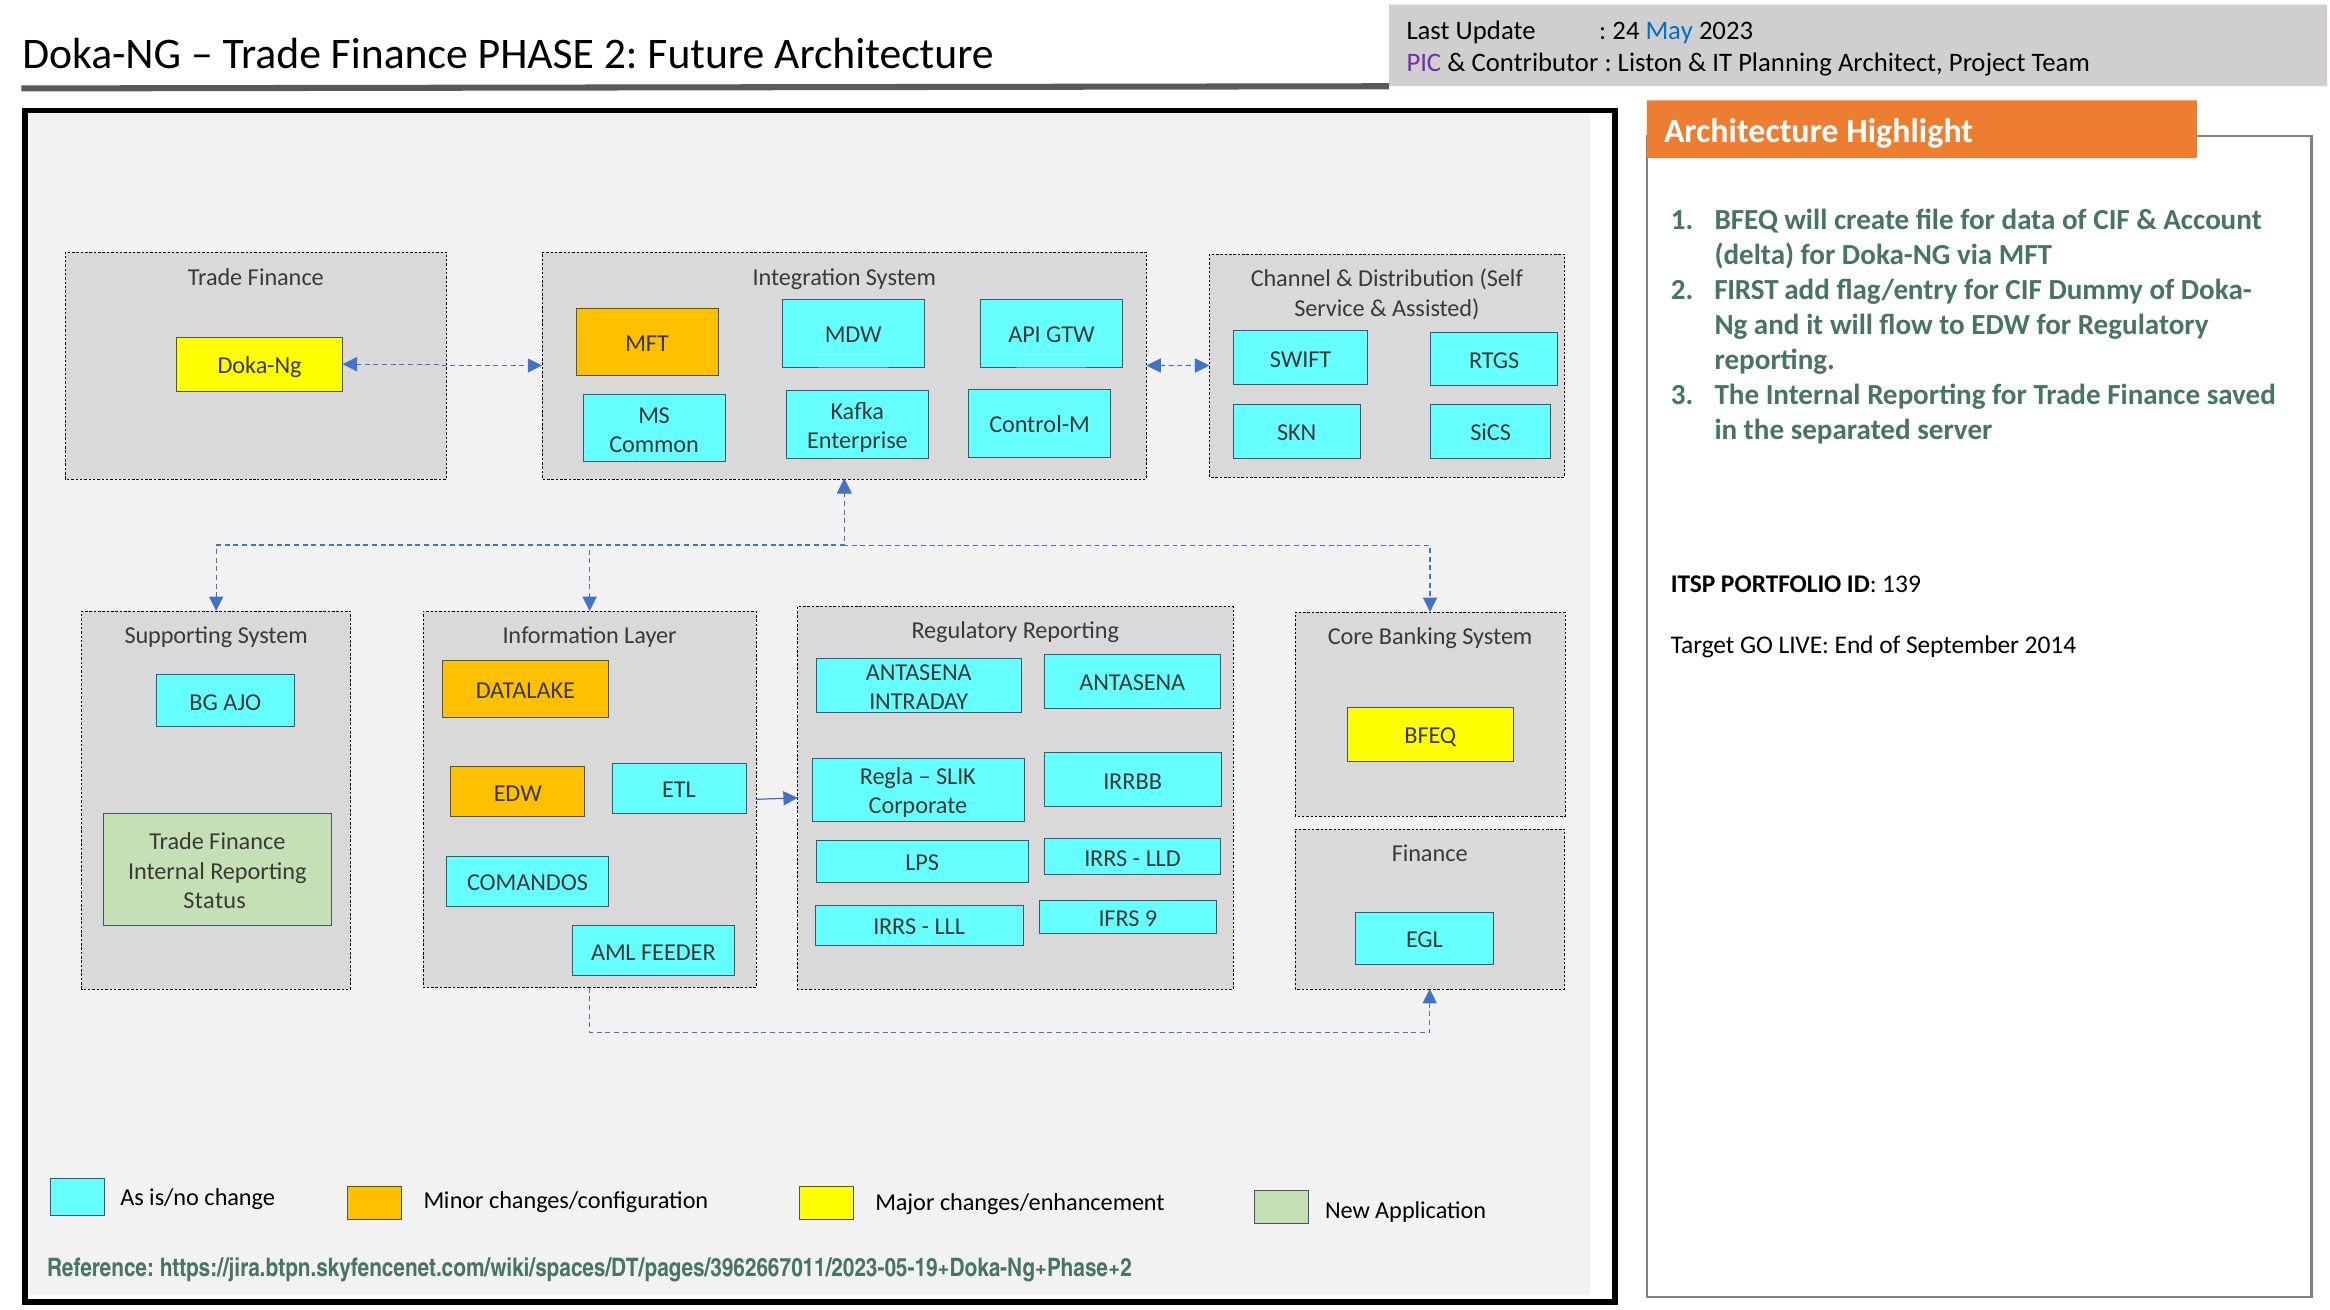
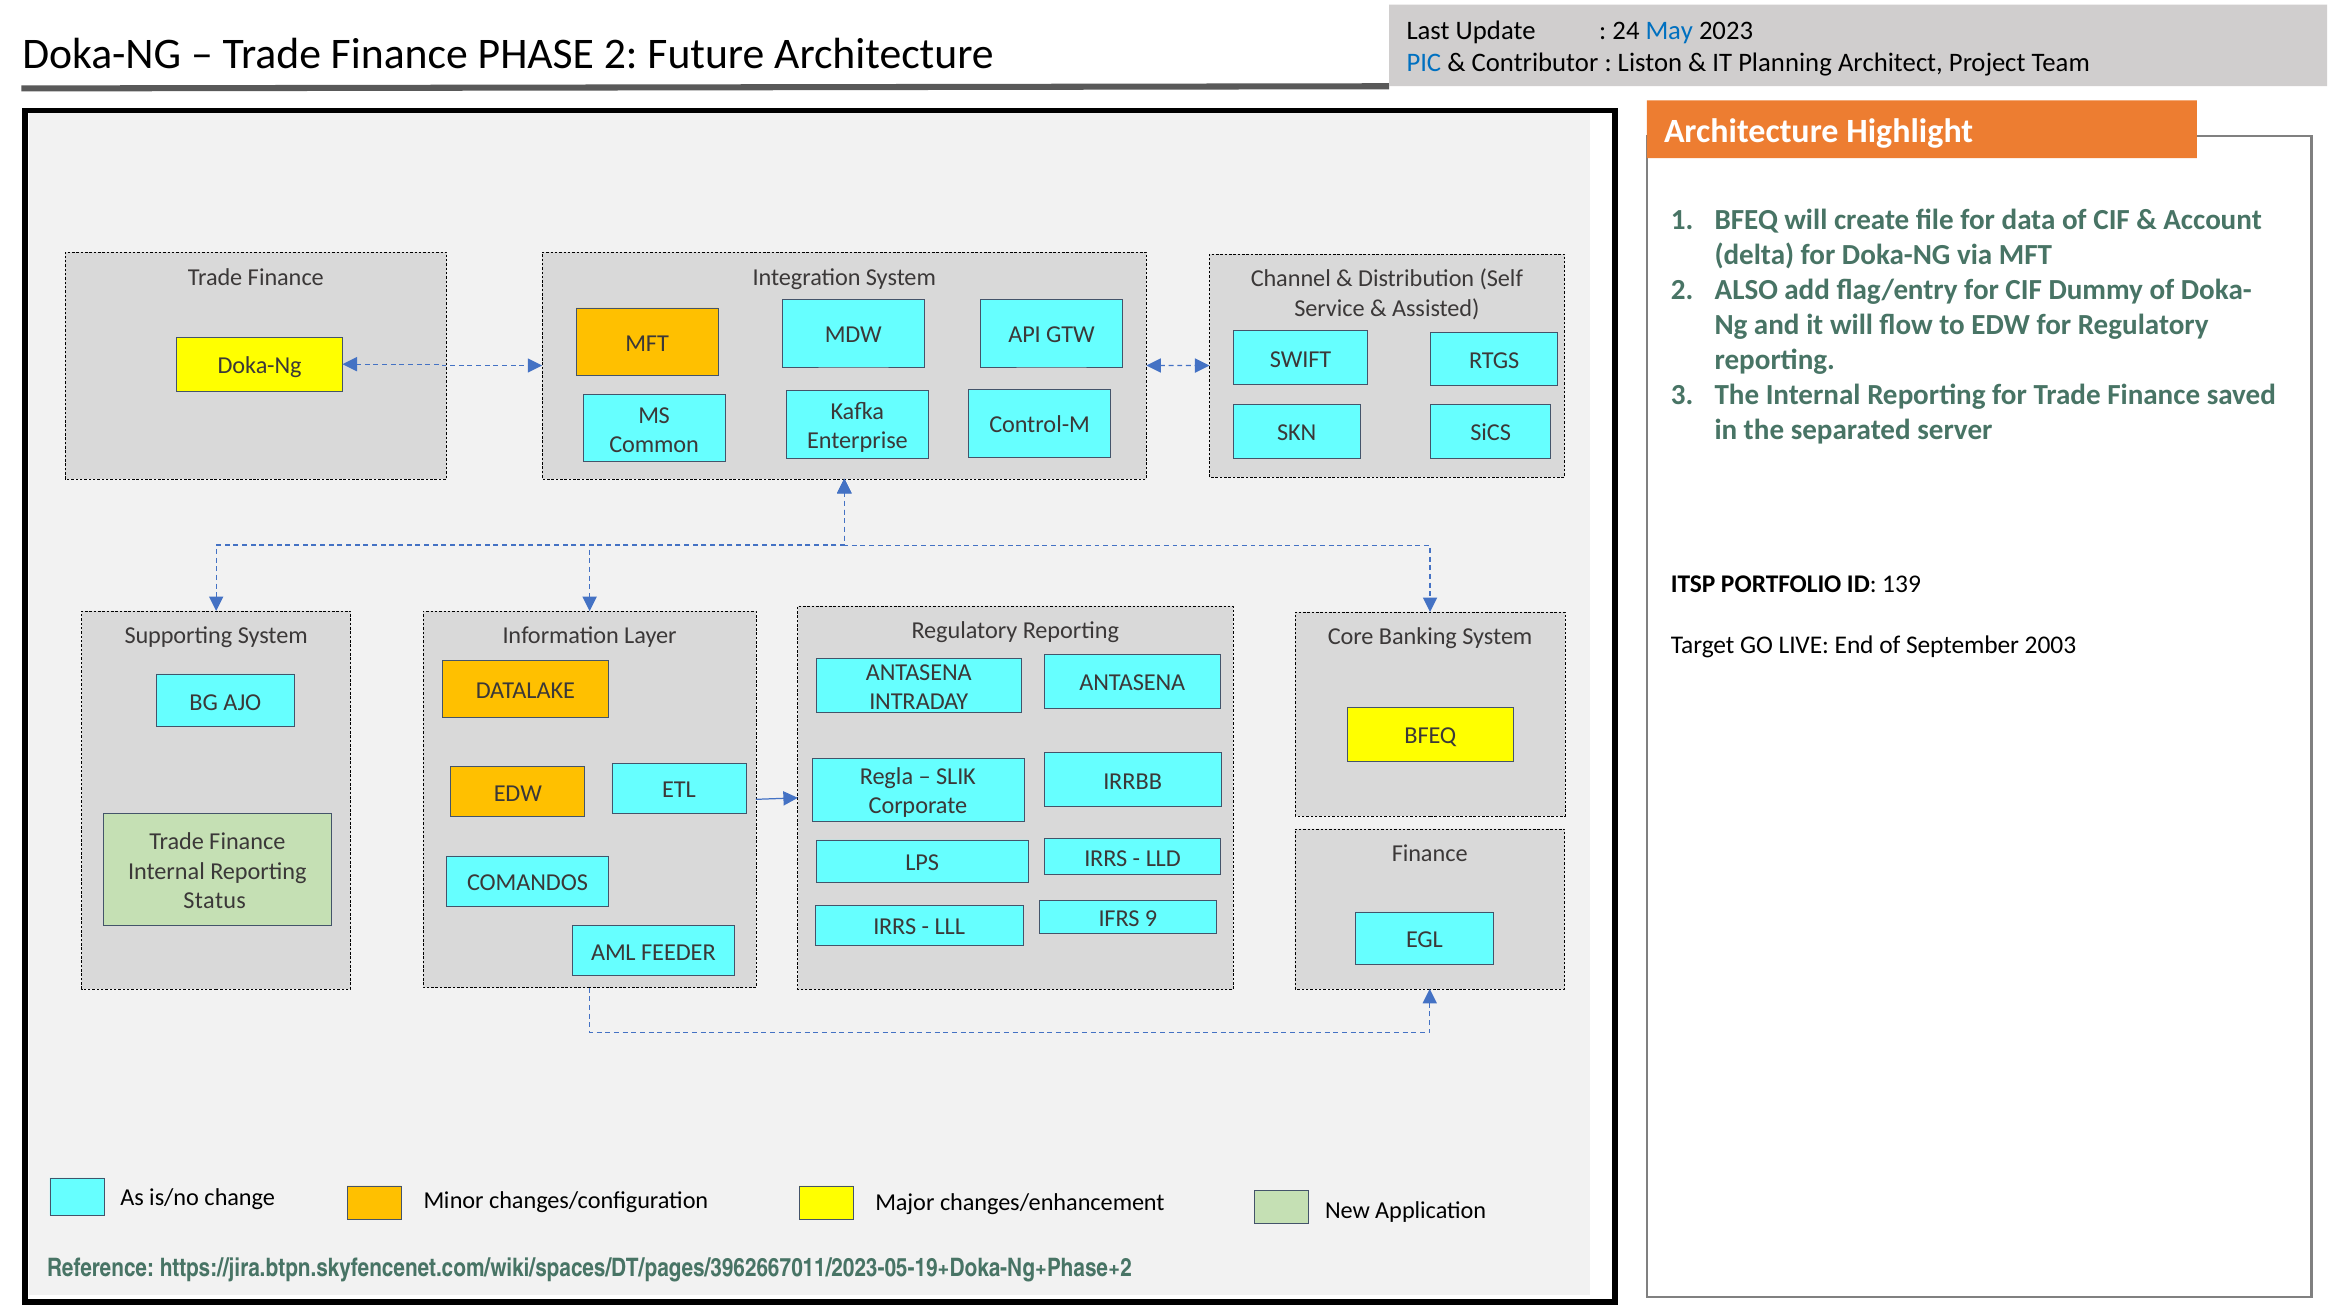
PIC colour: purple -> blue (1424, 63)
FIRST: FIRST -> ALSO (1746, 290)
2014: 2014 -> 2003 (2050, 646)
